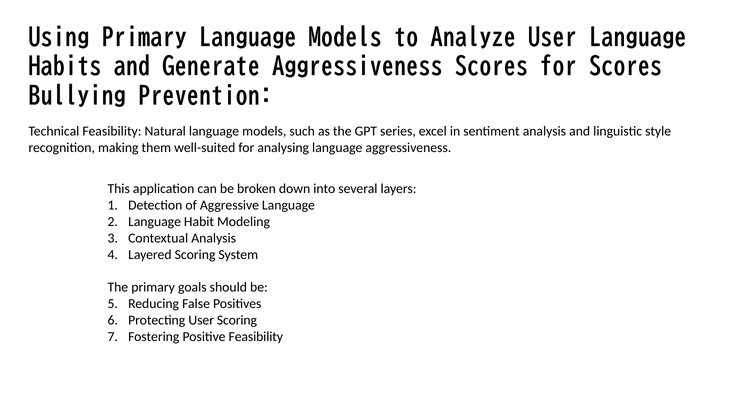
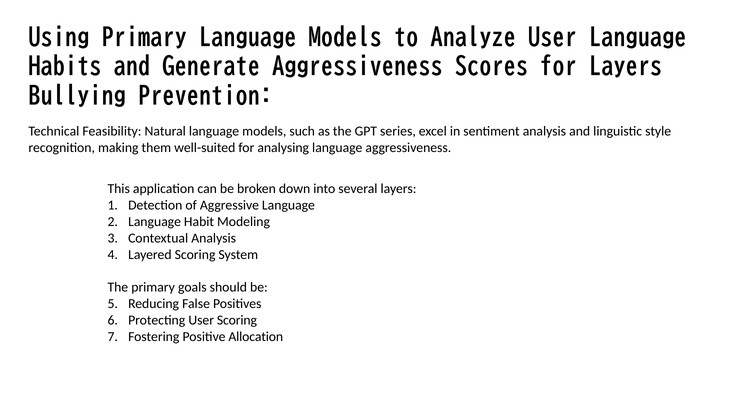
for Scores: Scores -> Layers (626, 67)
Positive Feasibility: Feasibility -> Allocation (256, 337)
